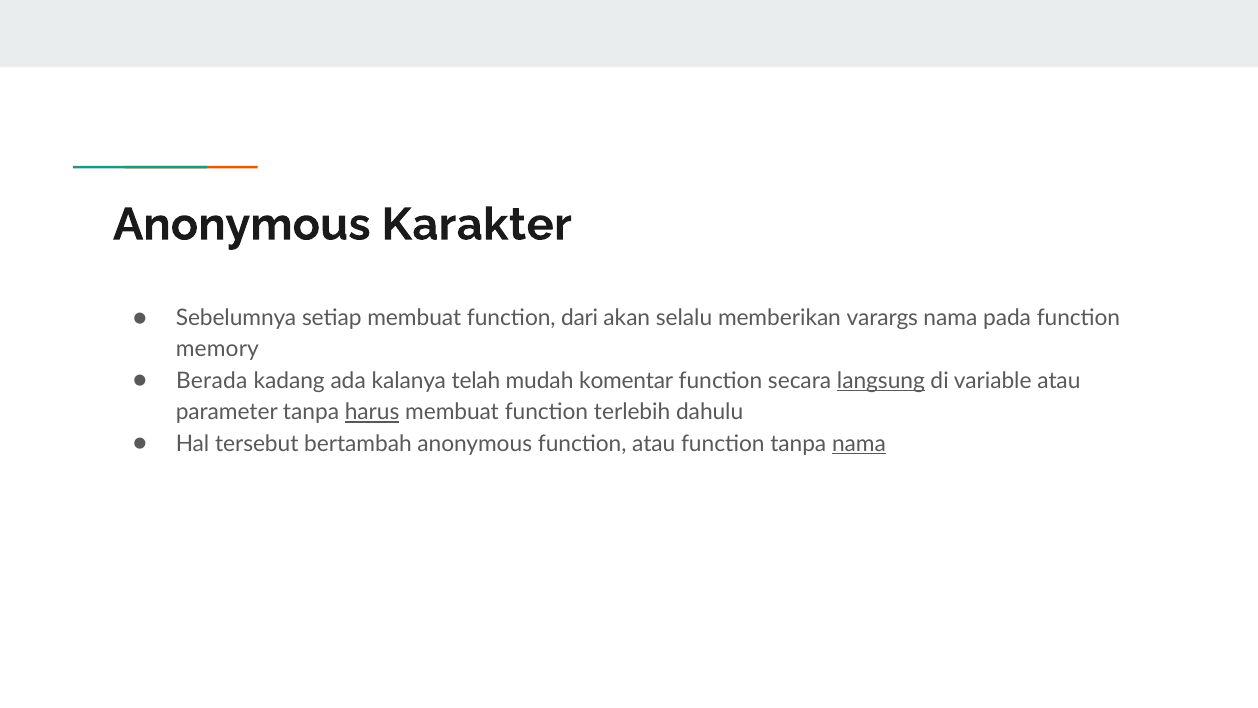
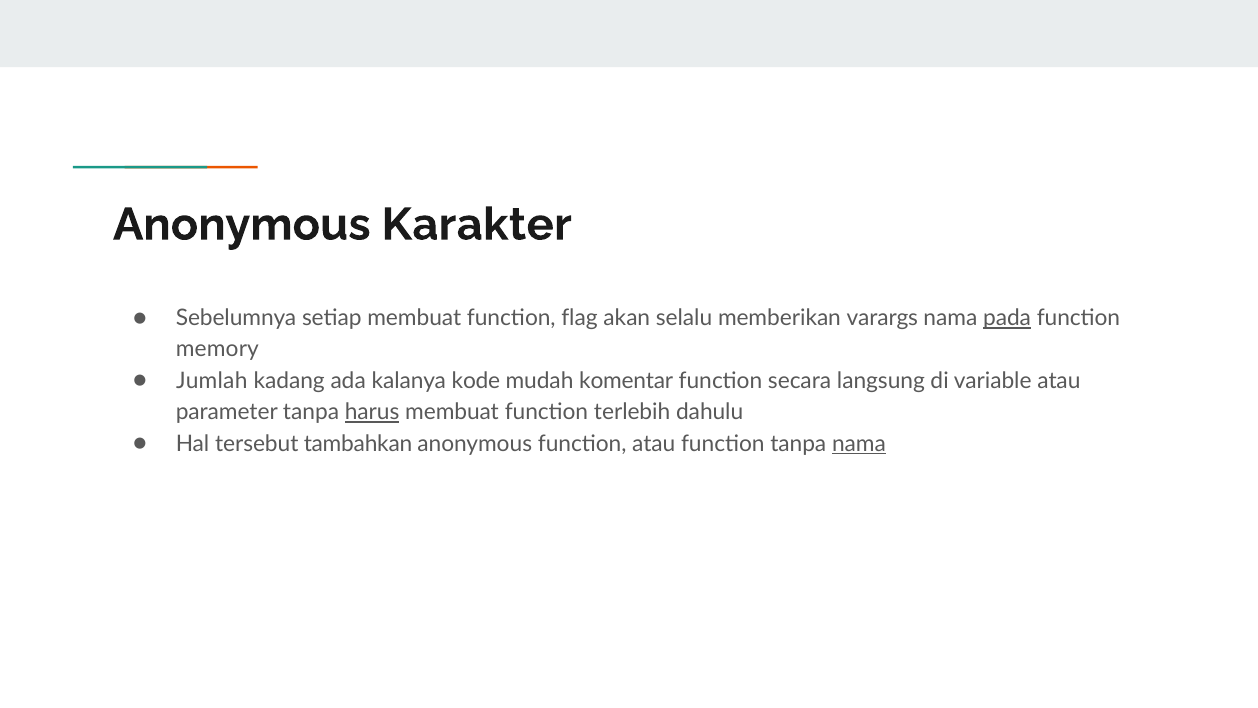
dari: dari -> flag (580, 318)
pada underline: none -> present (1007, 318)
Berada: Berada -> Jumlah (212, 381)
telah: telah -> kode (476, 381)
langsung underline: present -> none (881, 381)
bertambah: bertambah -> tambahkan (358, 443)
